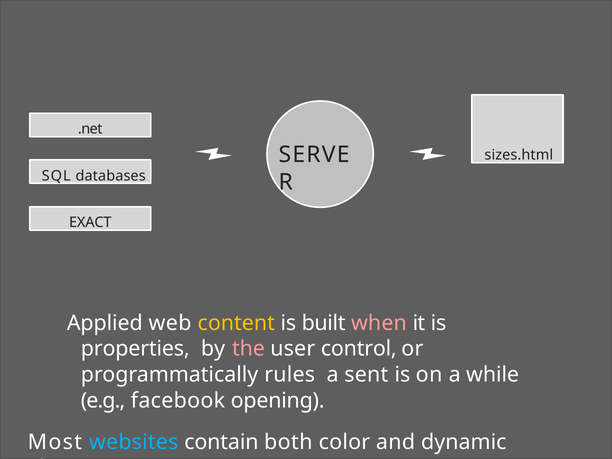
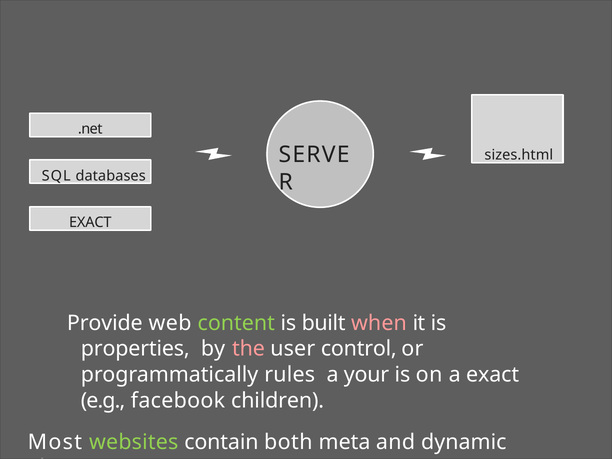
Applied: Applied -> Provide (105, 323)
content colour: yellow -> light green (236, 323)
sent: sent -> your (367, 375)
a while: while -> exact (493, 375)
opening: opening -> children (278, 401)
websites colour: light blue -> light green (134, 442)
color: color -> meta (345, 442)
